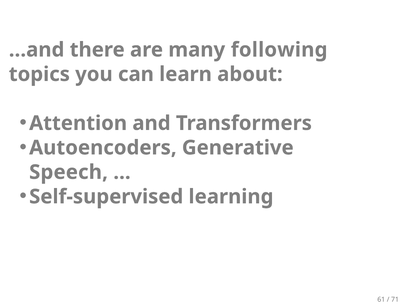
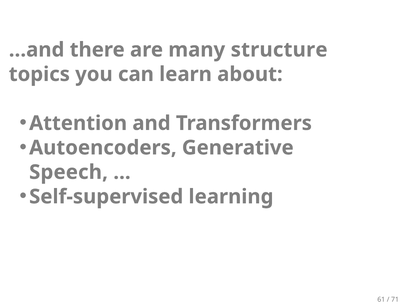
following: following -> structure (279, 50)
